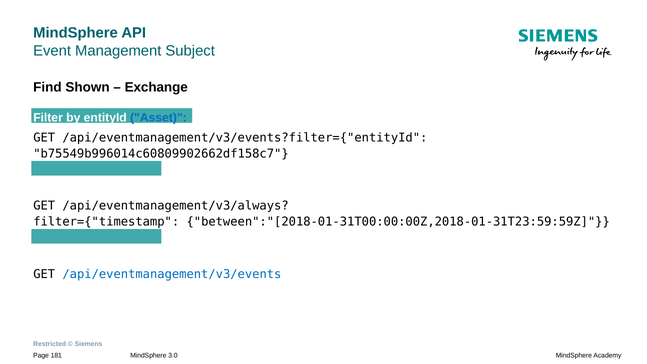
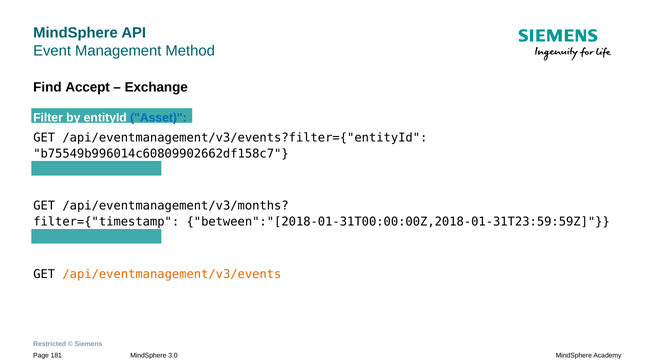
Subject: Subject -> Method (190, 51)
Shown: Shown -> Accept (88, 87)
/api/eventmanagement/v3/always: /api/eventmanagement/v3/always -> /api/eventmanagement/v3/months (176, 206)
/api/eventmanagement/v3/events colour: blue -> orange (172, 274)
